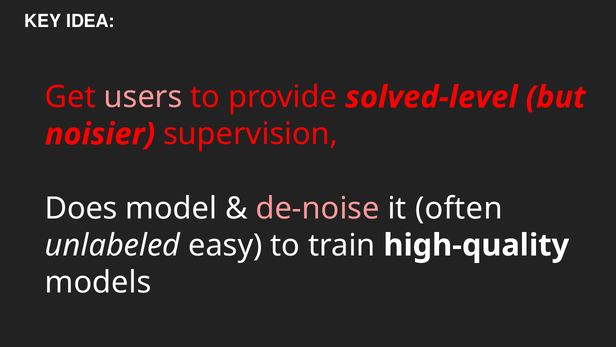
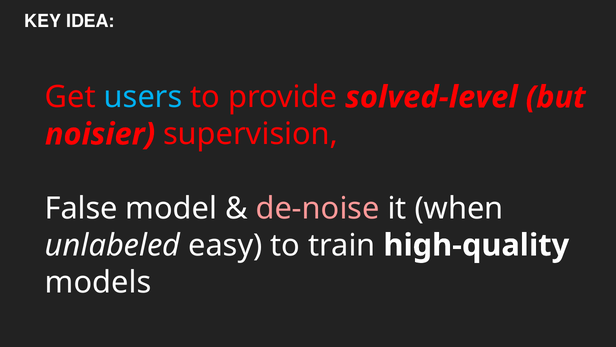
users colour: pink -> light blue (143, 97)
Does: Does -> False (81, 208)
often: often -> when (459, 208)
